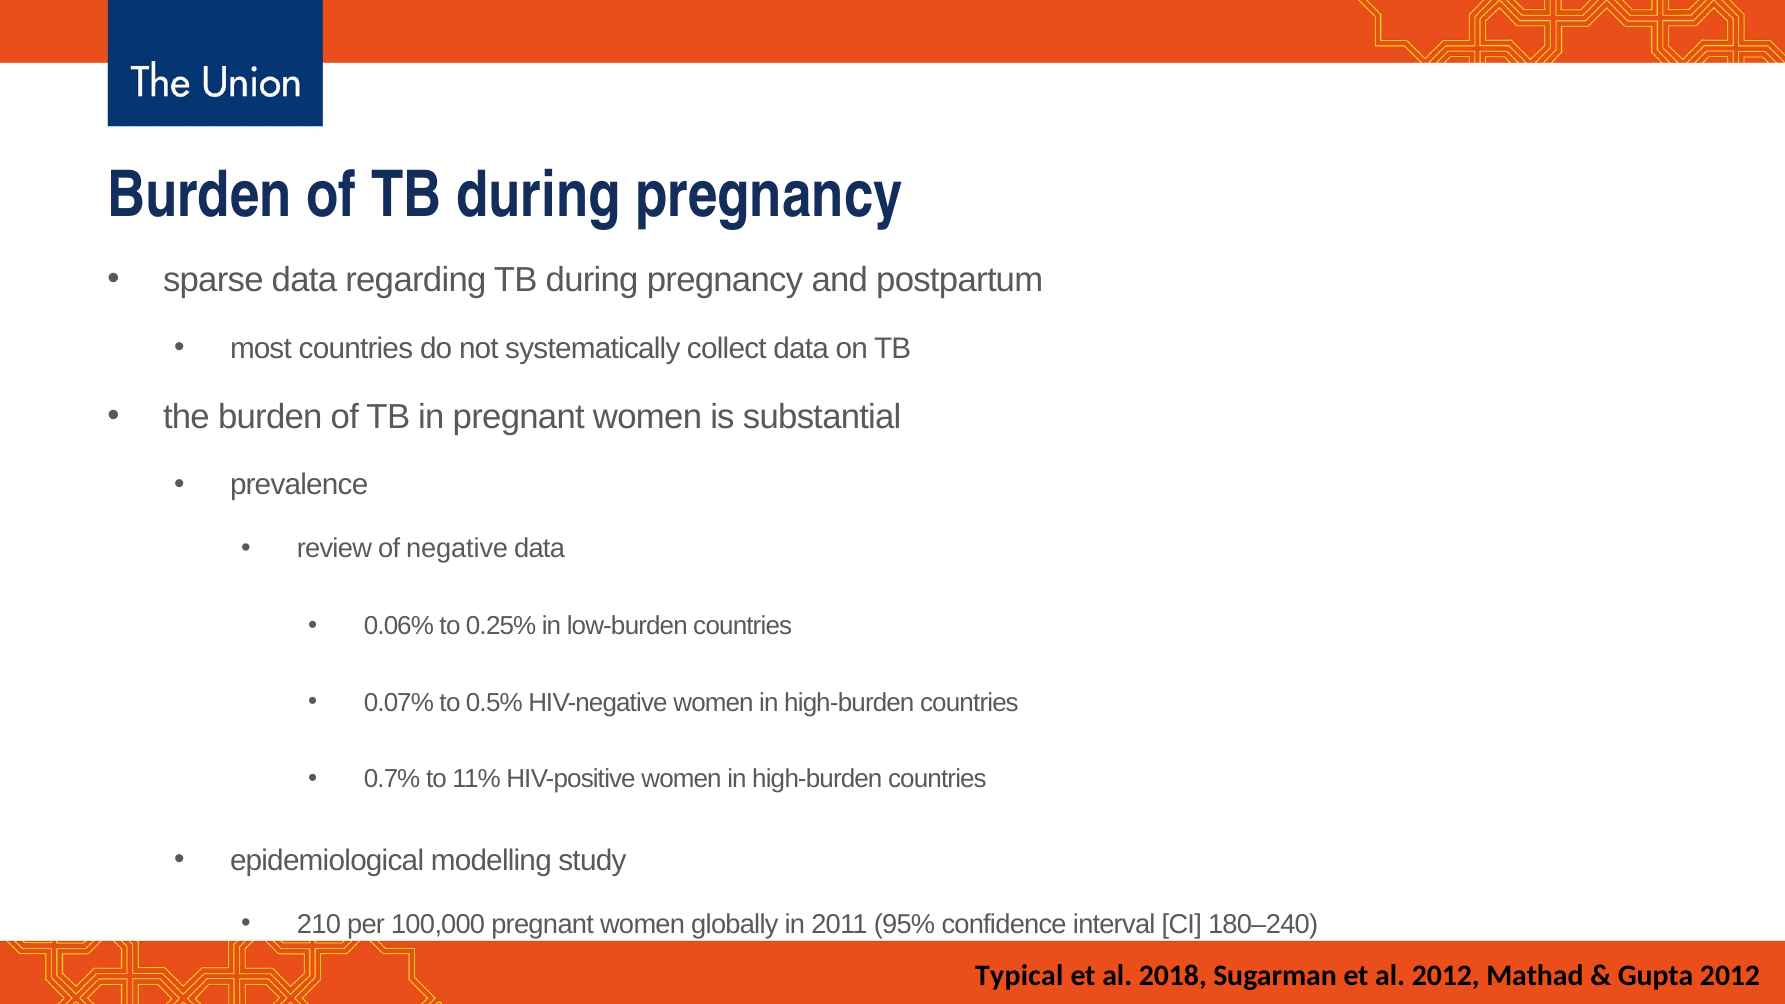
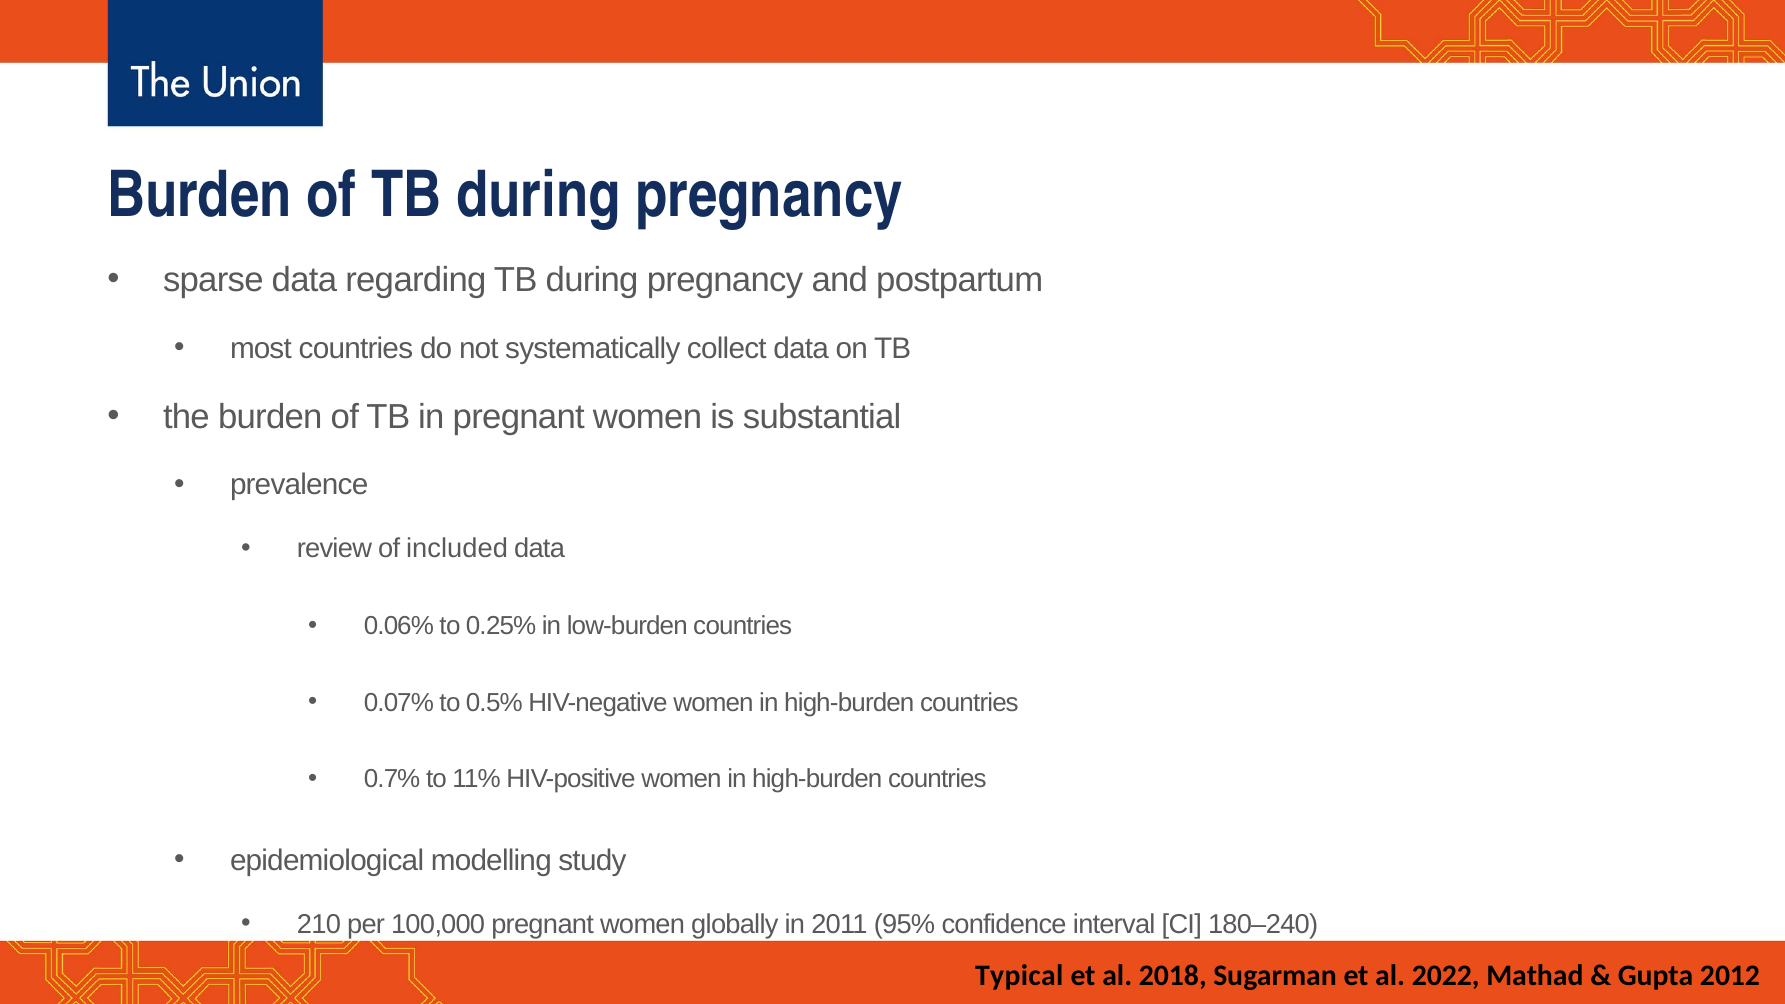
negative: negative -> included (457, 549)
al 2012: 2012 -> 2022 (1446, 975)
